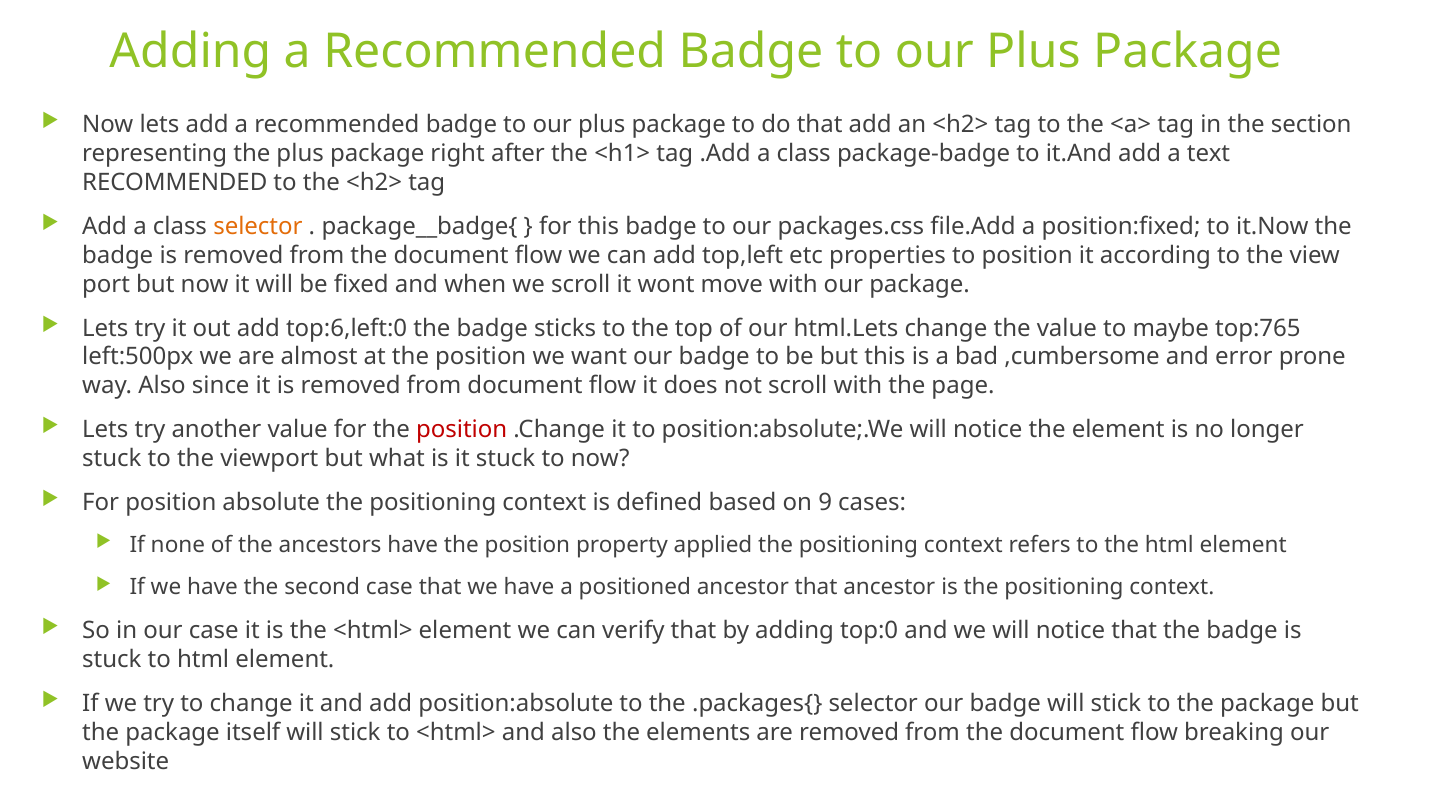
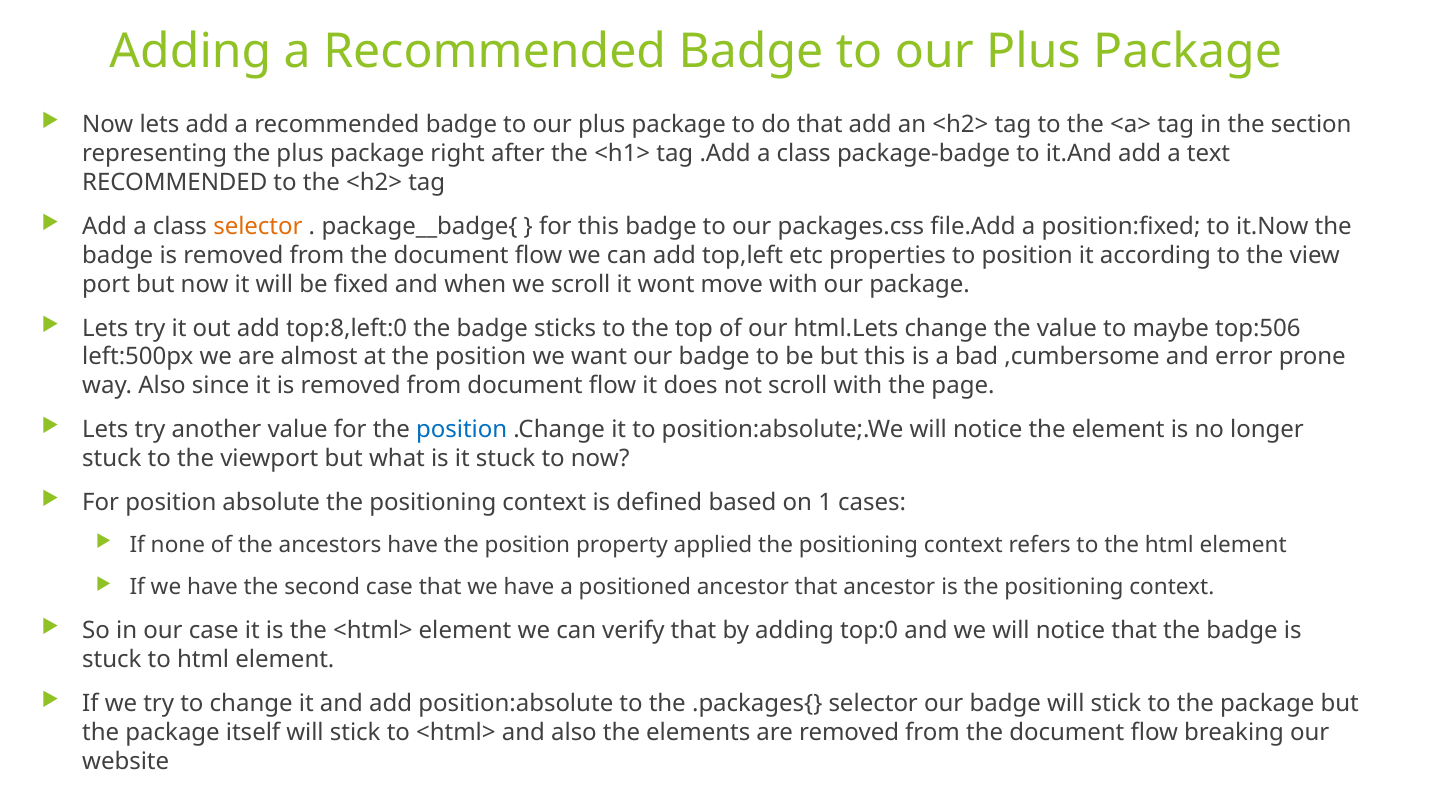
top:6,left:0: top:6,left:0 -> top:8,left:0 (347, 328)
top:765: top:765 -> top:506 (1258, 328)
position colour: red -> blue (462, 430)
9: 9 -> 1 (825, 503)
